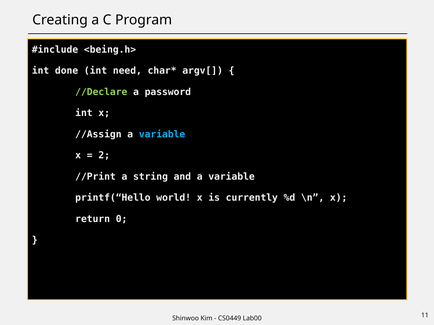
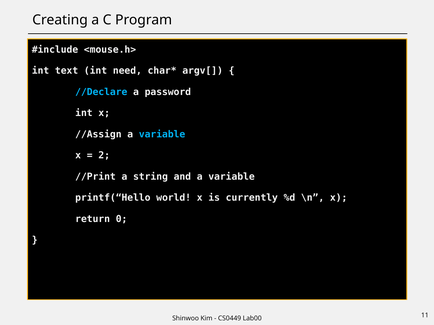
<being.h>: <being.h> -> <mouse.h> (110, 50)
done: done -> text (67, 71)
//Declare colour: light green -> light blue (101, 92)
